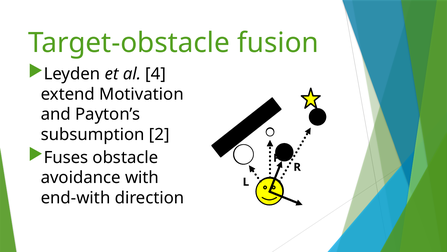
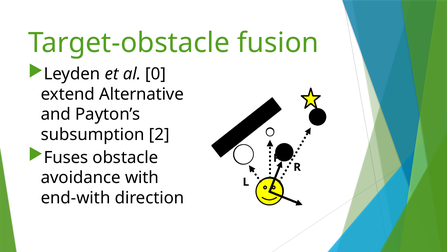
4: 4 -> 0 (156, 74)
Motivation: Motivation -> Alternative (142, 94)
